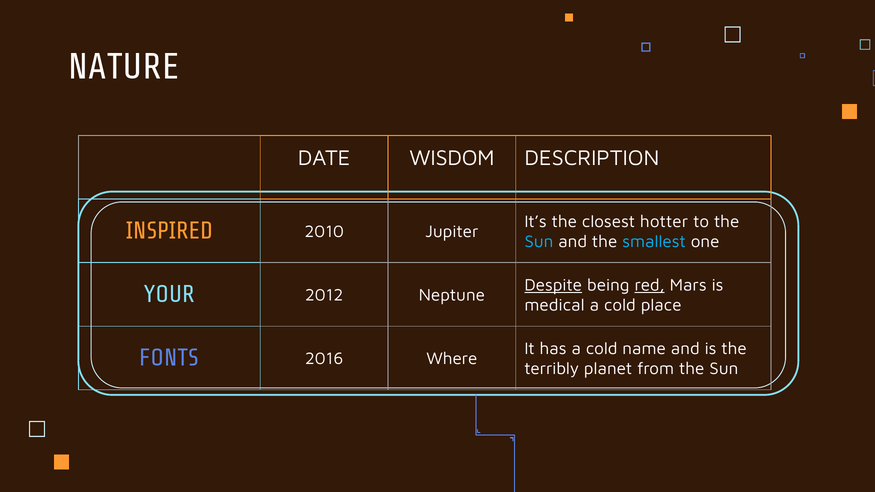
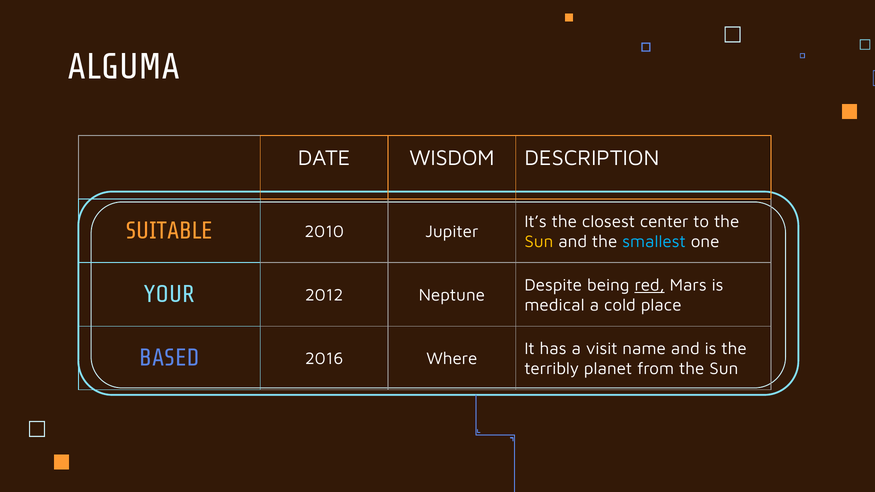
NATURE: NATURE -> ALGUMA (124, 67)
hotter: hotter -> center (664, 222)
INSPIRED: INSPIRED -> SUITABLE (169, 231)
Sun colour: light blue -> yellow (539, 242)
Despite underline: present -> none (553, 285)
has a cold: cold -> visit (602, 349)
FONTS: FONTS -> BASED (169, 358)
